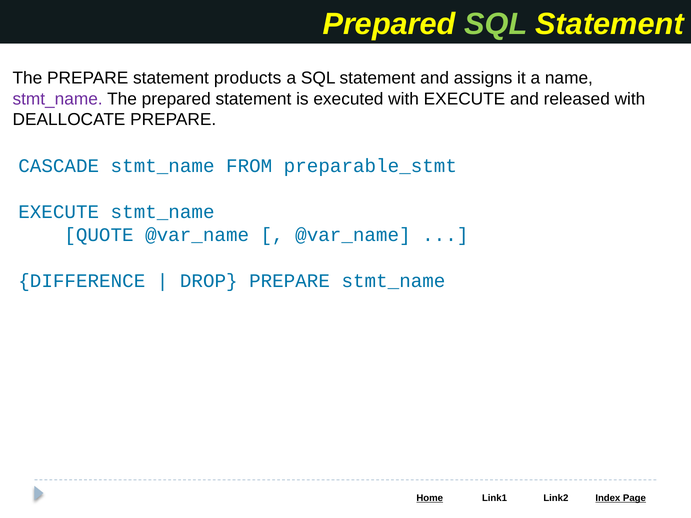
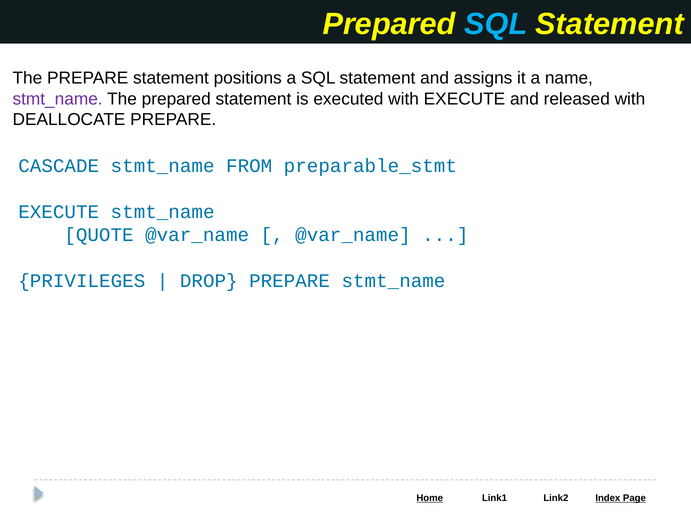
SQL colour: light green -> light blue (496, 24)
products: products -> positions (248, 78)
DIFFERENCE: DIFFERENCE -> PRIVILEGES (82, 281)
